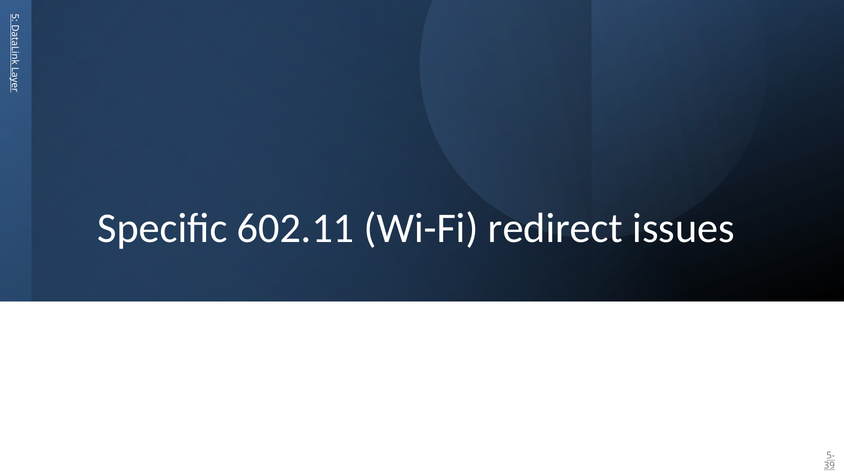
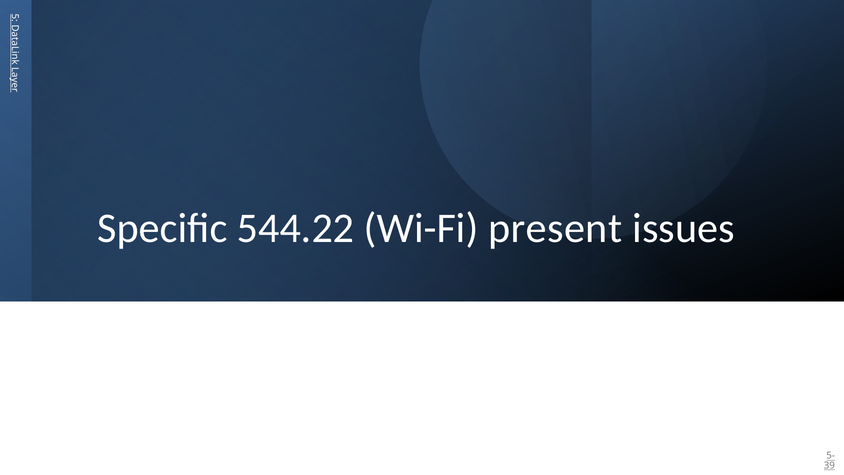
602.11: 602.11 -> 544.22 (296, 228)
redirect: redirect -> present (555, 228)
